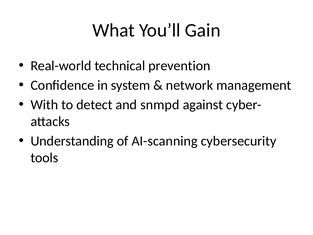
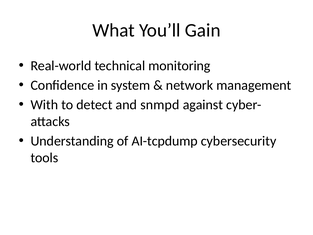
prevention: prevention -> monitoring (179, 66)
AI-scanning: AI-scanning -> AI-tcpdump (165, 141)
